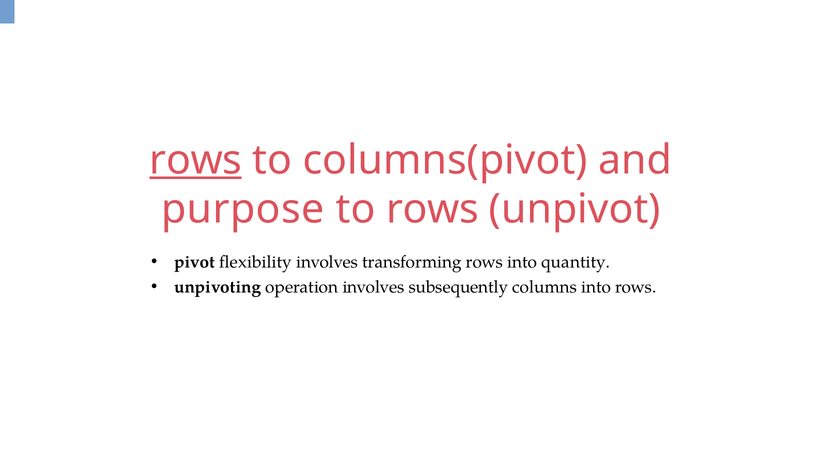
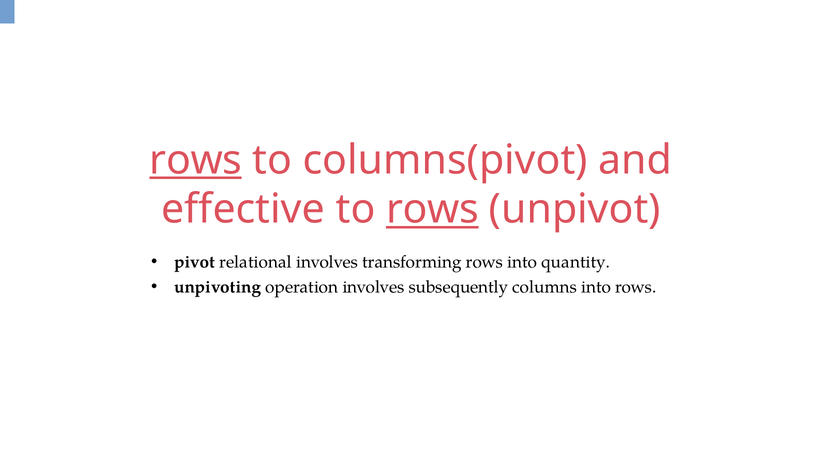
purpose: purpose -> effective (243, 209)
rows underline: none -> present (432, 209)
flexibility: flexibility -> relational (256, 262)
